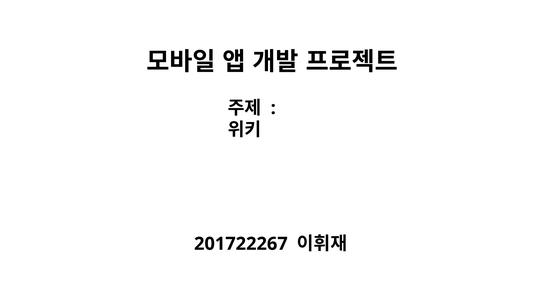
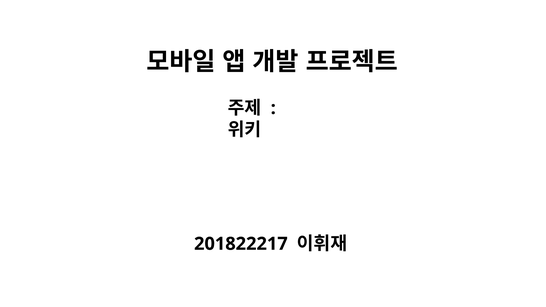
201722267: 201722267 -> 201822217 (241, 244)
